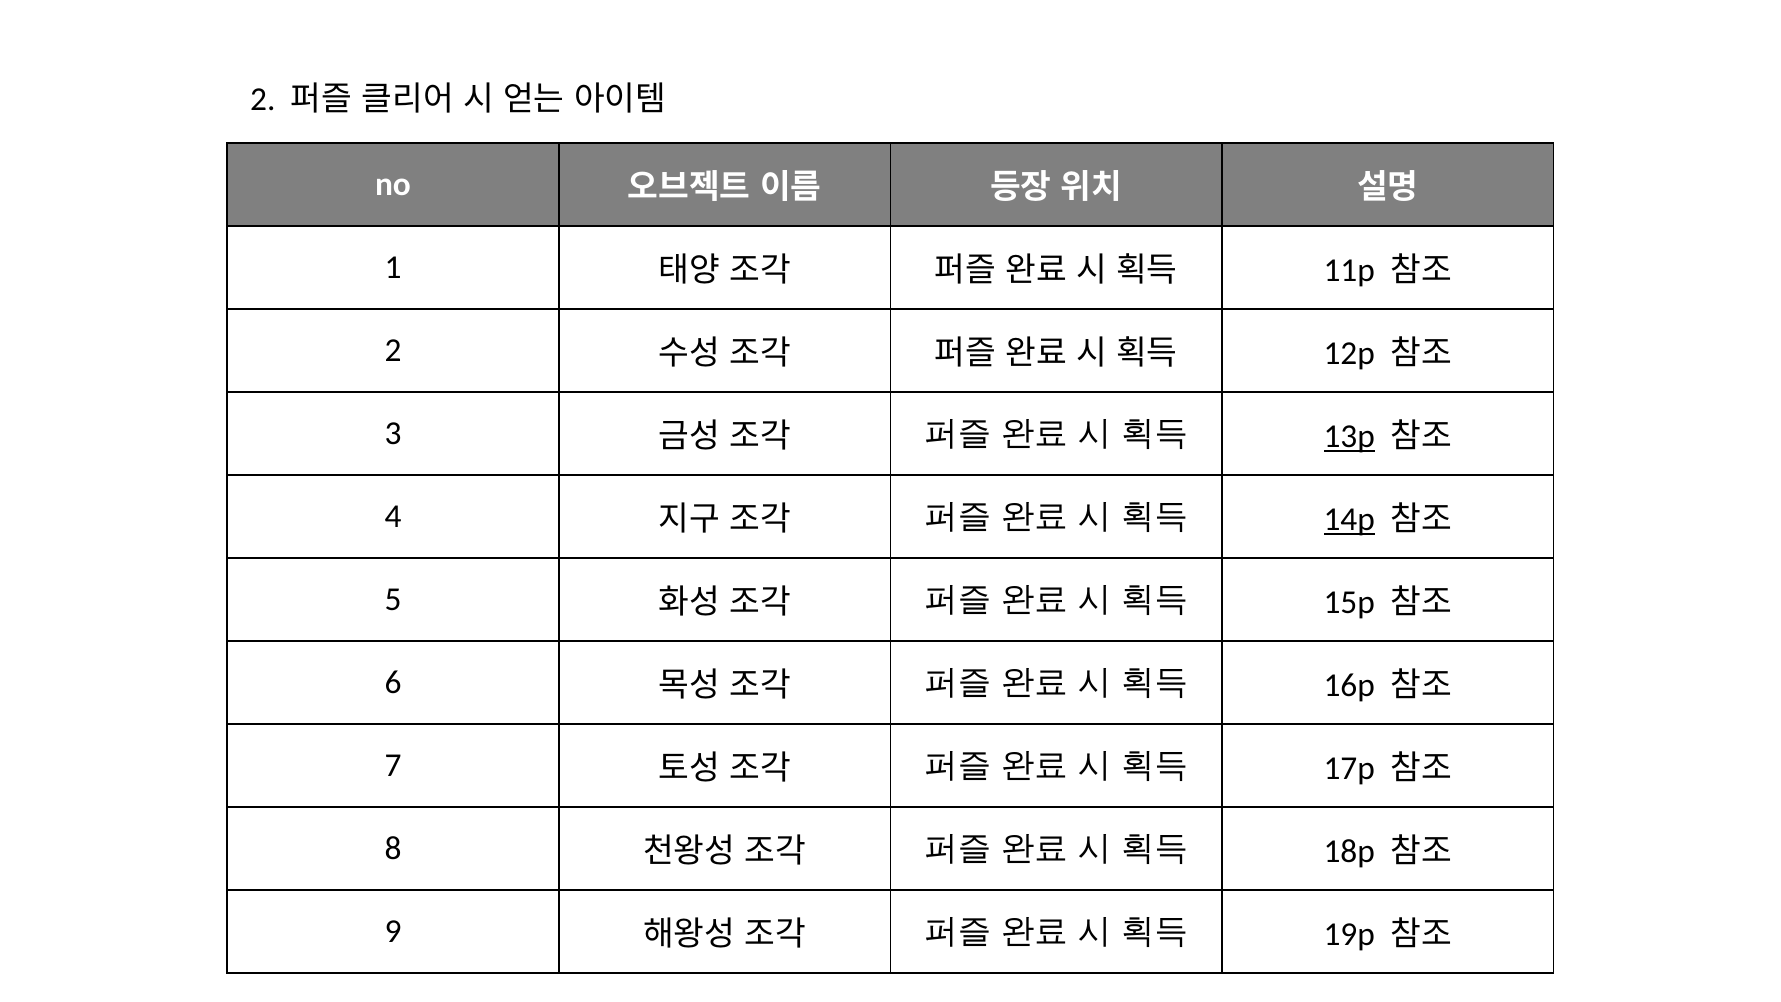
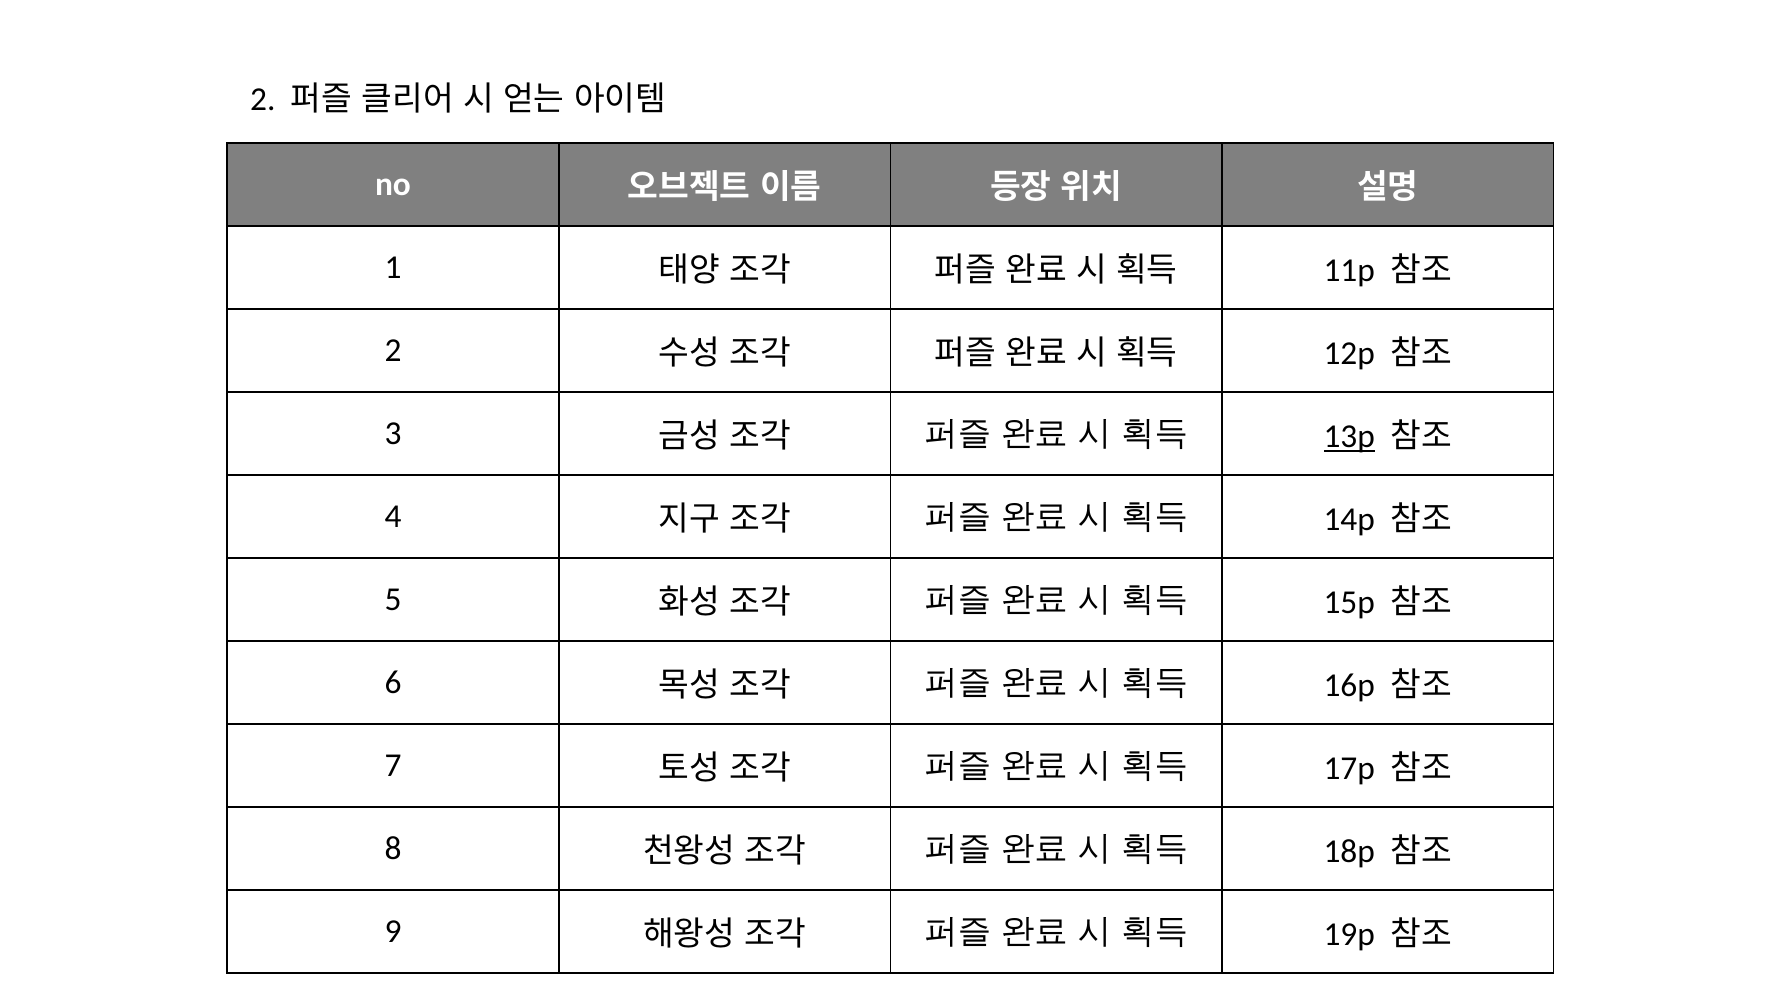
14p underline: present -> none (1349, 520)
